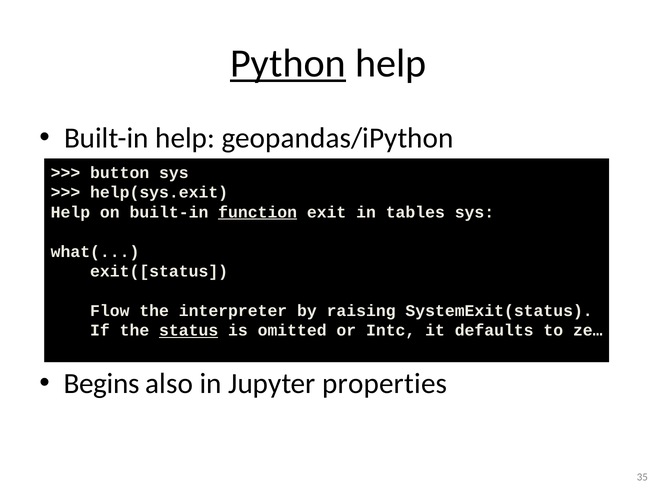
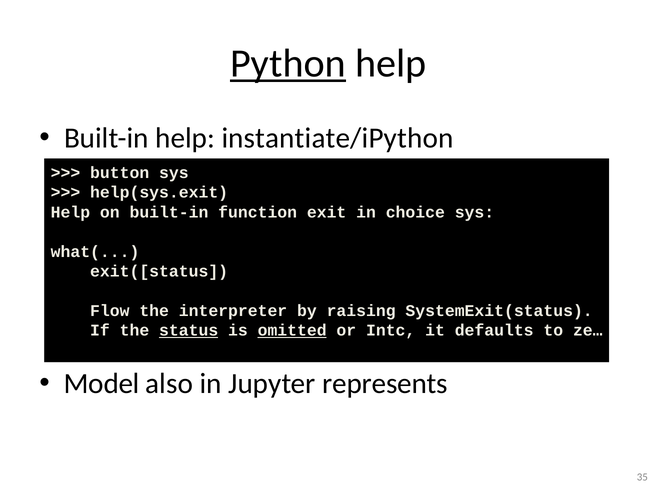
geopandas/iPython: geopandas/iPython -> instantiate/iPython (338, 138)
function underline: present -> none (258, 212)
tables: tables -> choice (415, 212)
omitted underline: none -> present (292, 330)
Begins: Begins -> Model (102, 383)
properties: properties -> represents (385, 383)
